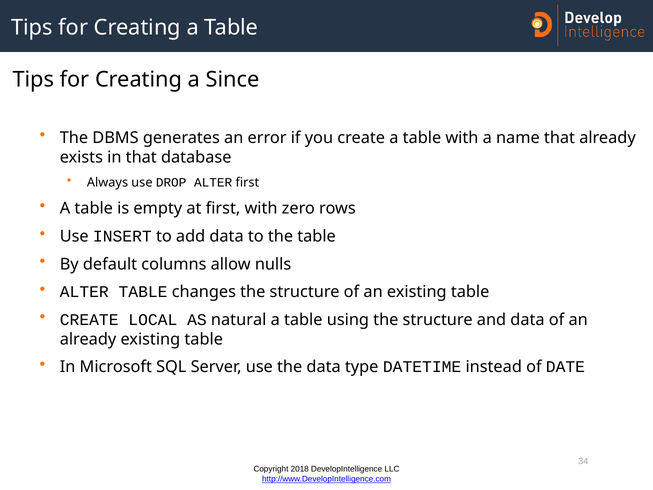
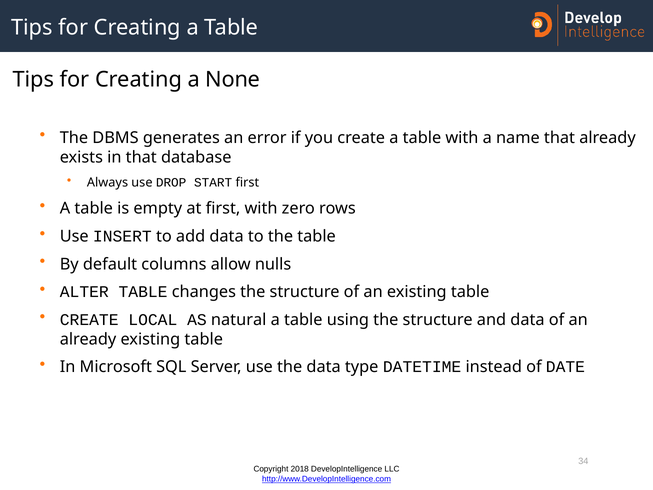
Since: Since -> None (233, 79)
DROP ALTER: ALTER -> START (213, 183)
